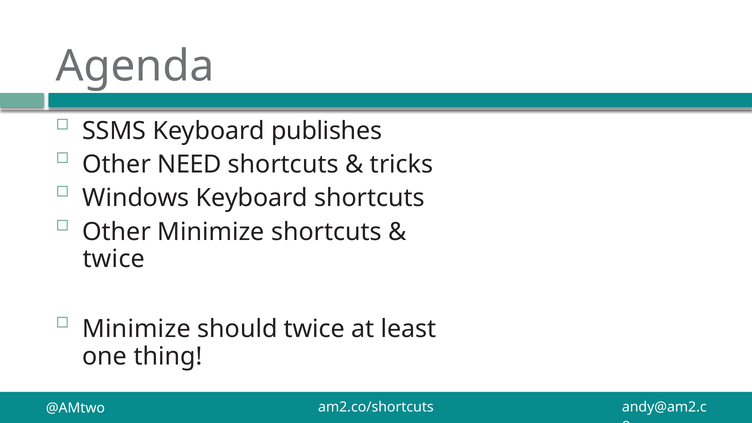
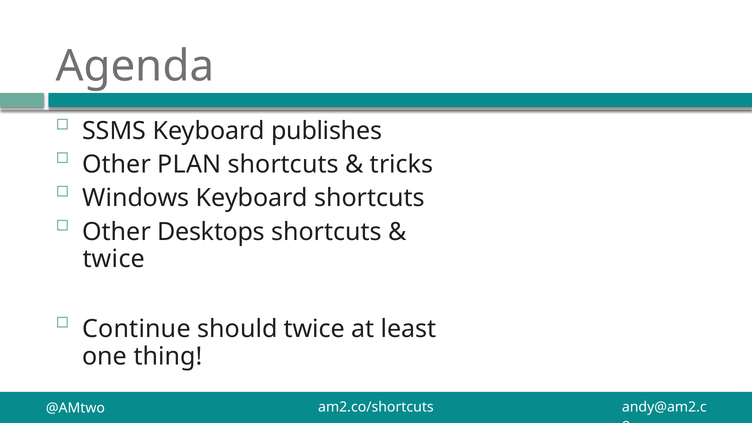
NEED: NEED -> PLAN (189, 164)
Other Minimize: Minimize -> Desktops (211, 232)
Minimize: Minimize -> Continue (136, 329)
